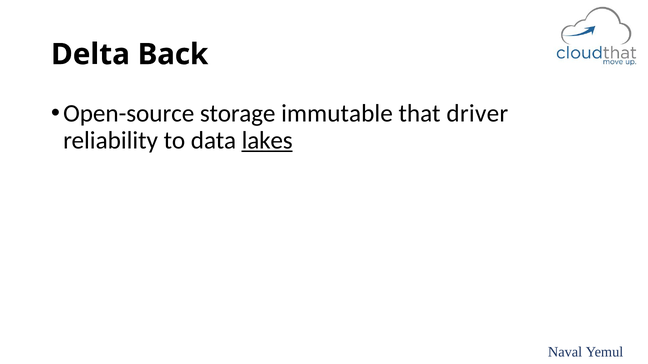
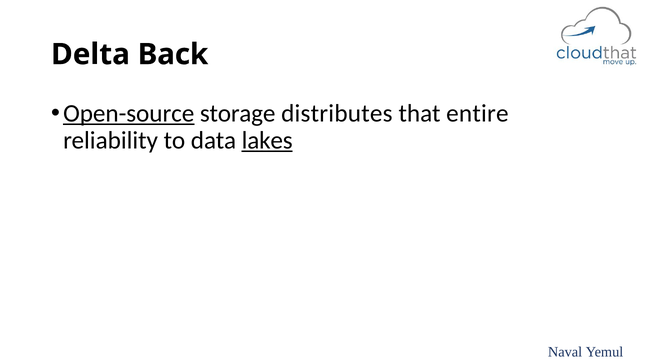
Open-source underline: none -> present (129, 114)
immutable: immutable -> distributes (337, 114)
driver: driver -> entire (477, 114)
